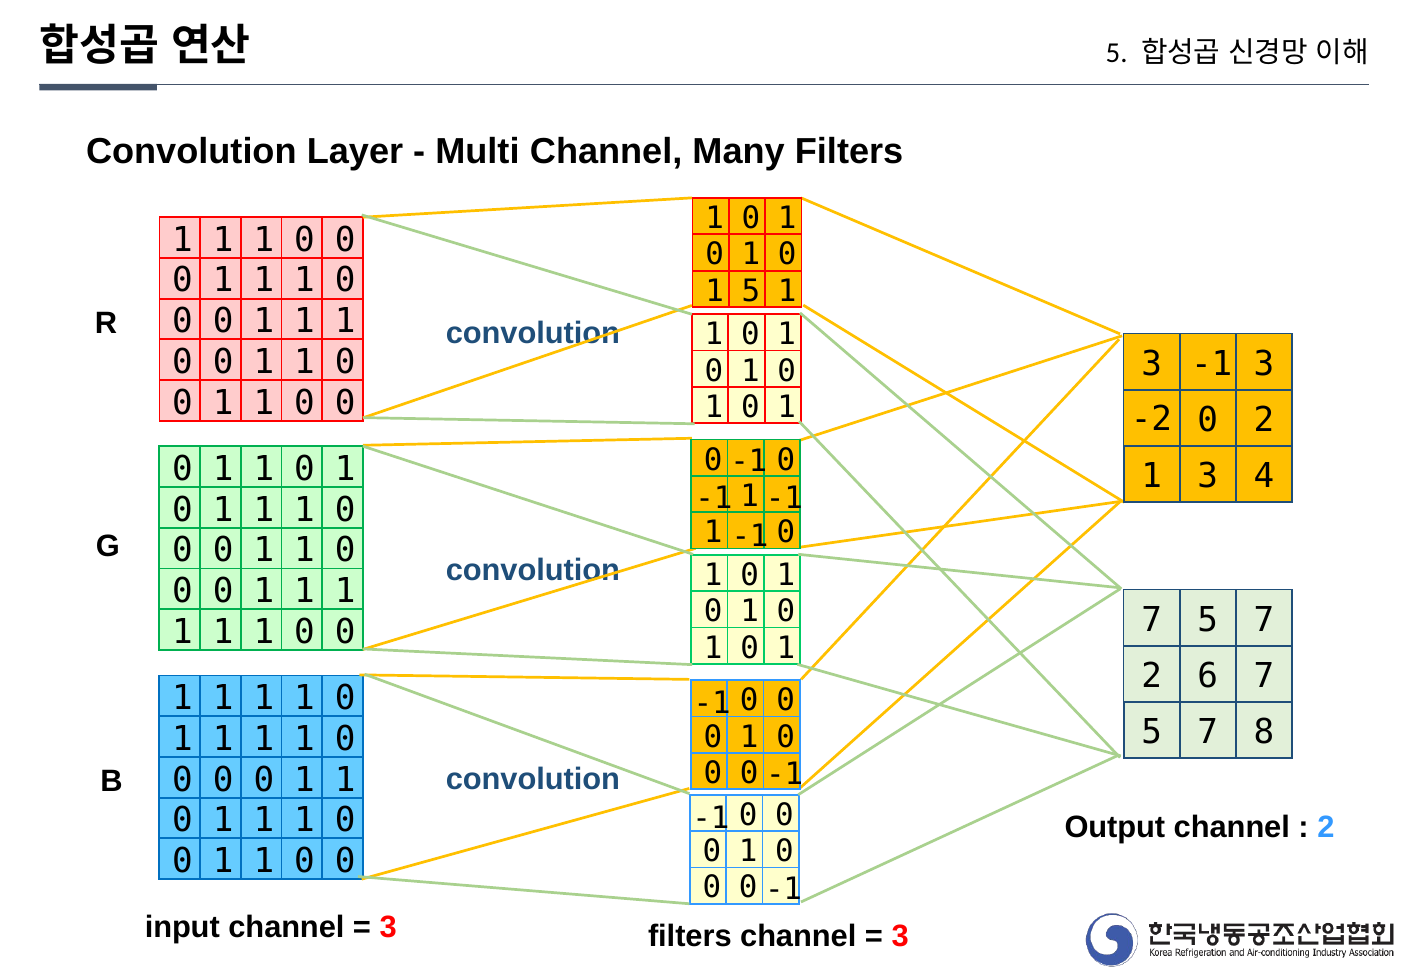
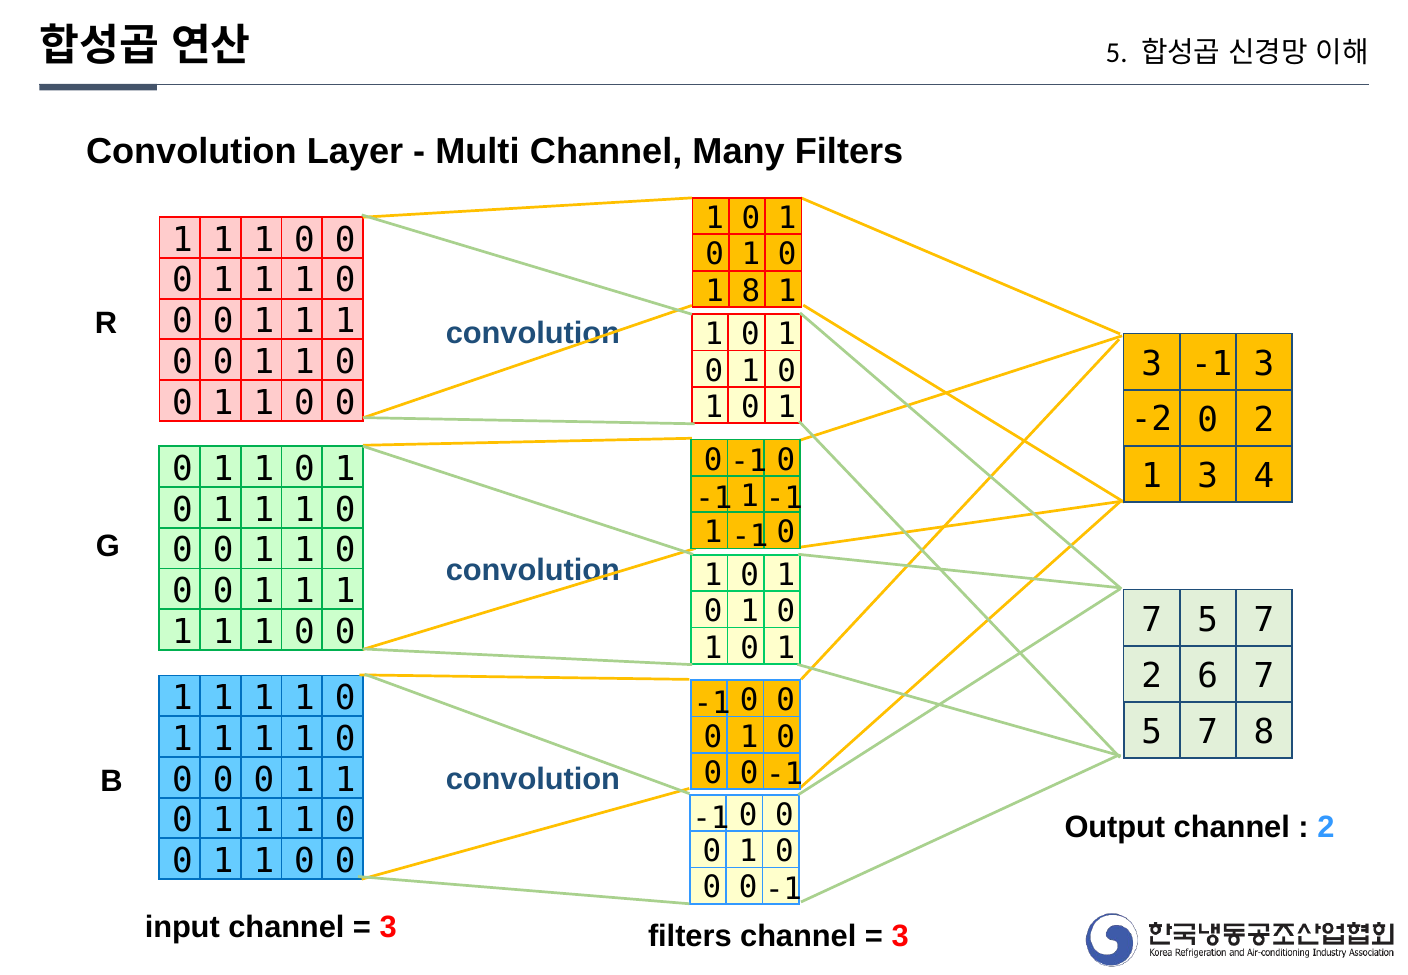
1 5: 5 -> 8 (751, 291)
